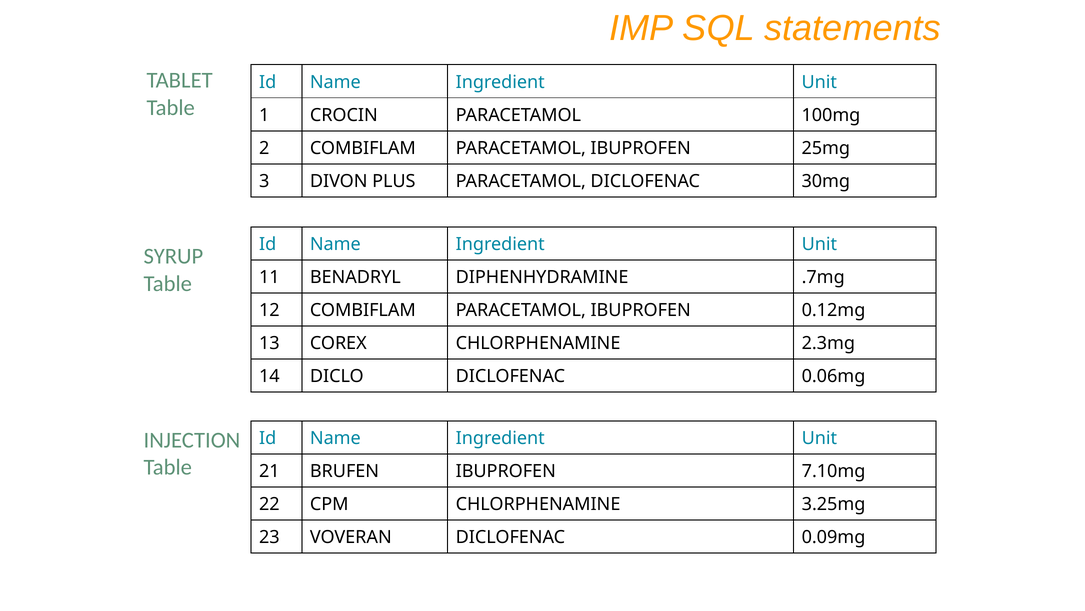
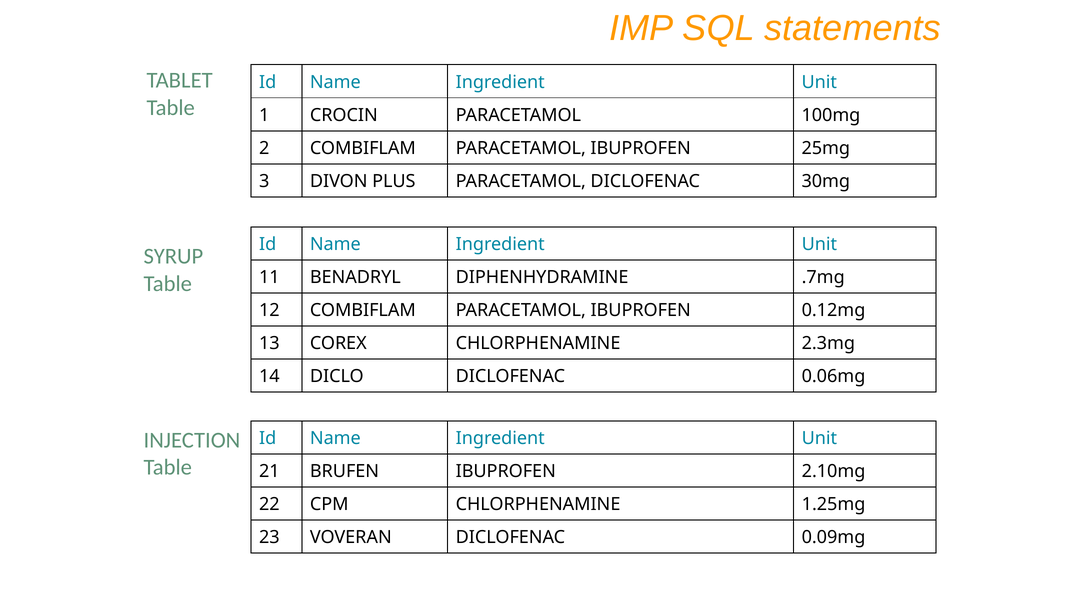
7.10mg: 7.10mg -> 2.10mg (834, 471)
3.25mg: 3.25mg -> 1.25mg (834, 504)
